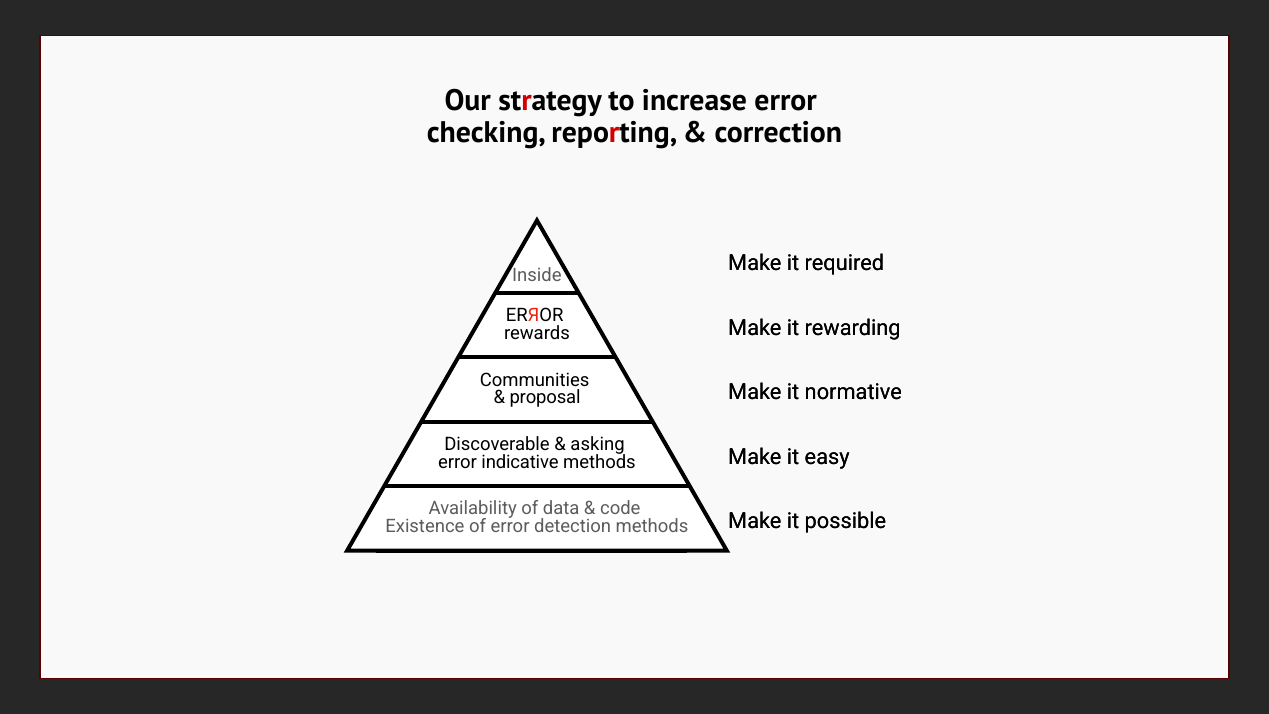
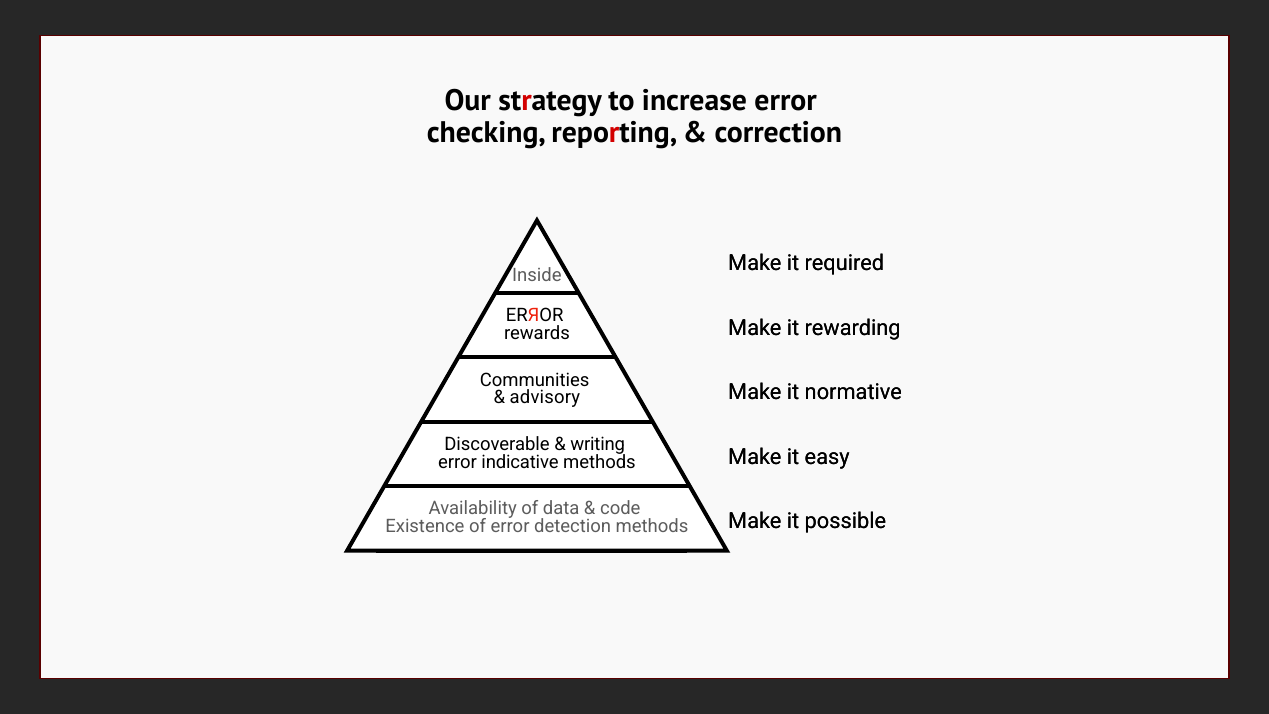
proposal: proposal -> advisory (545, 398)
asking: asking -> writing (598, 444)
